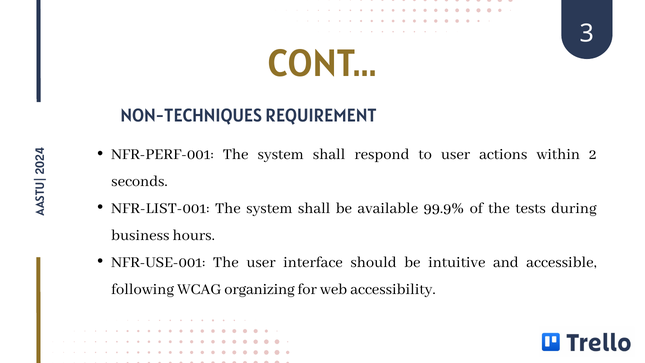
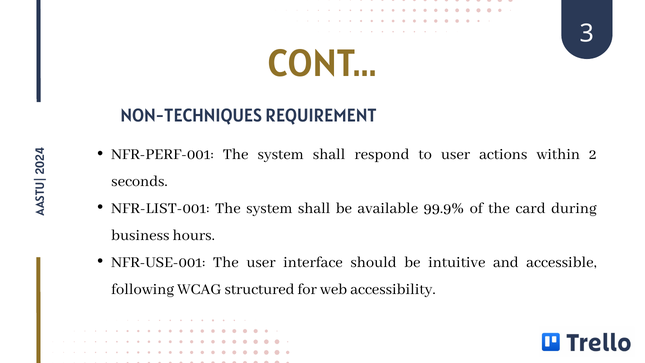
tests: tests -> card (530, 208)
organizing: organizing -> structured (260, 289)
